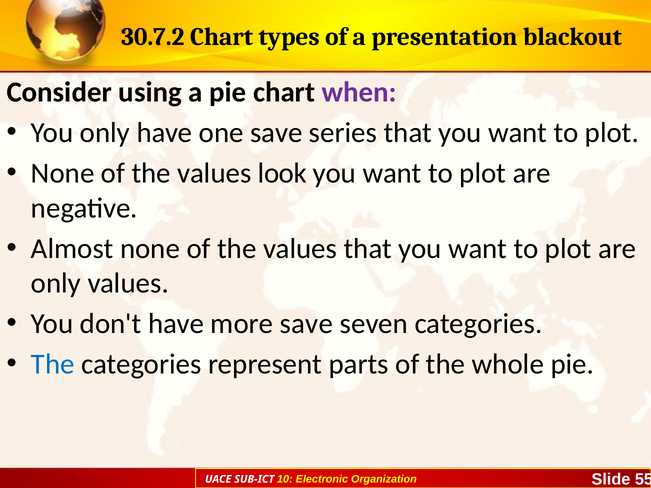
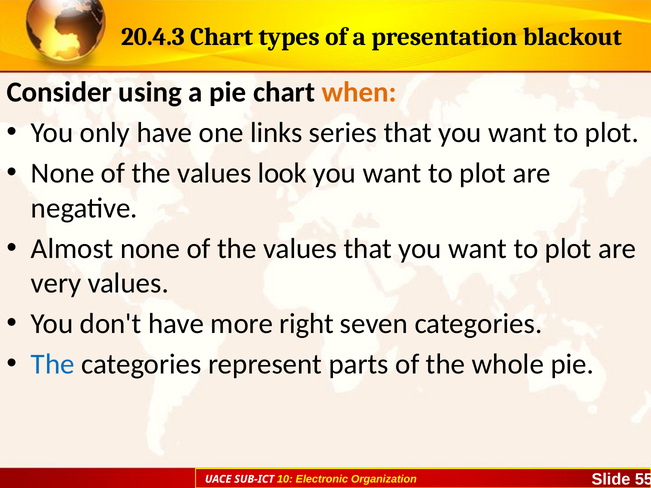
30.7.2: 30.7.2 -> 20.4.3 (153, 37)
when colour: purple -> orange (359, 92)
one save: save -> links (276, 133)
only: only -> very (56, 283)
more save: save -> right (307, 324)
